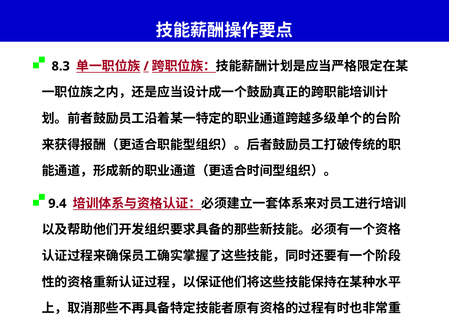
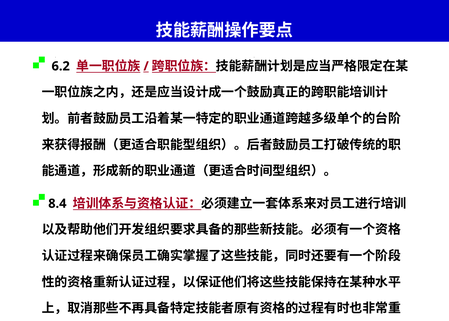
8.3: 8.3 -> 6.2 (61, 66)
9.4: 9.4 -> 8.4 (57, 203)
